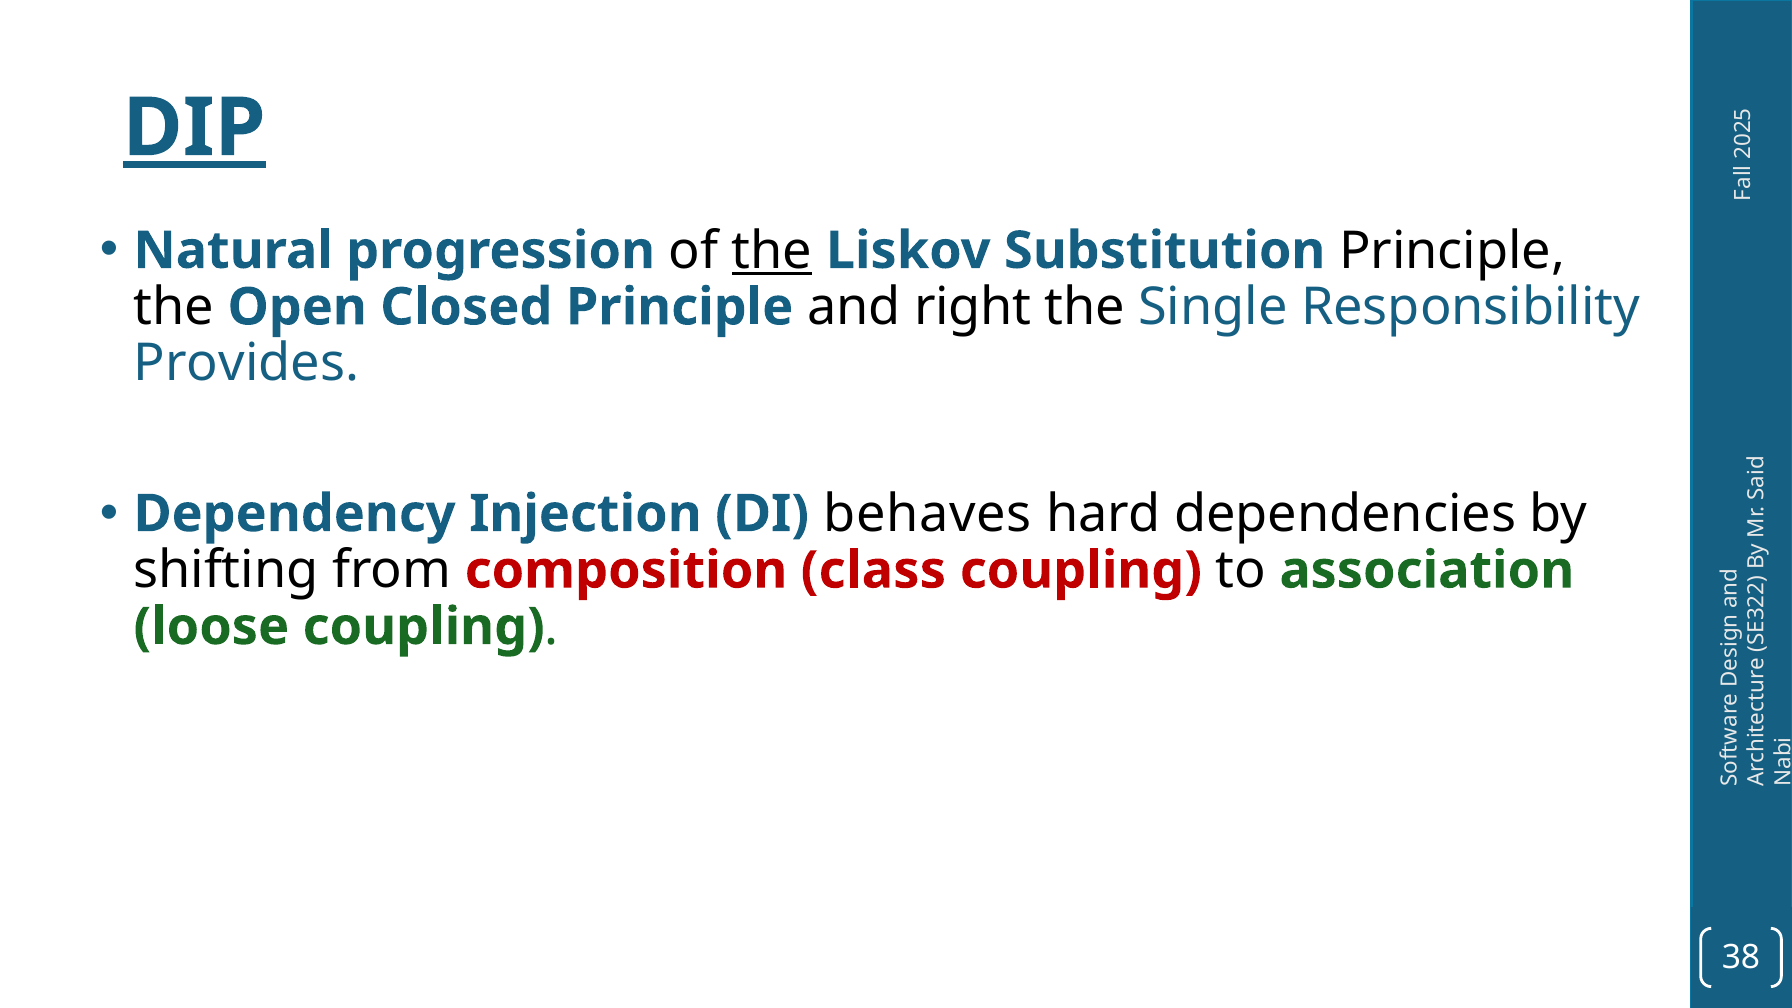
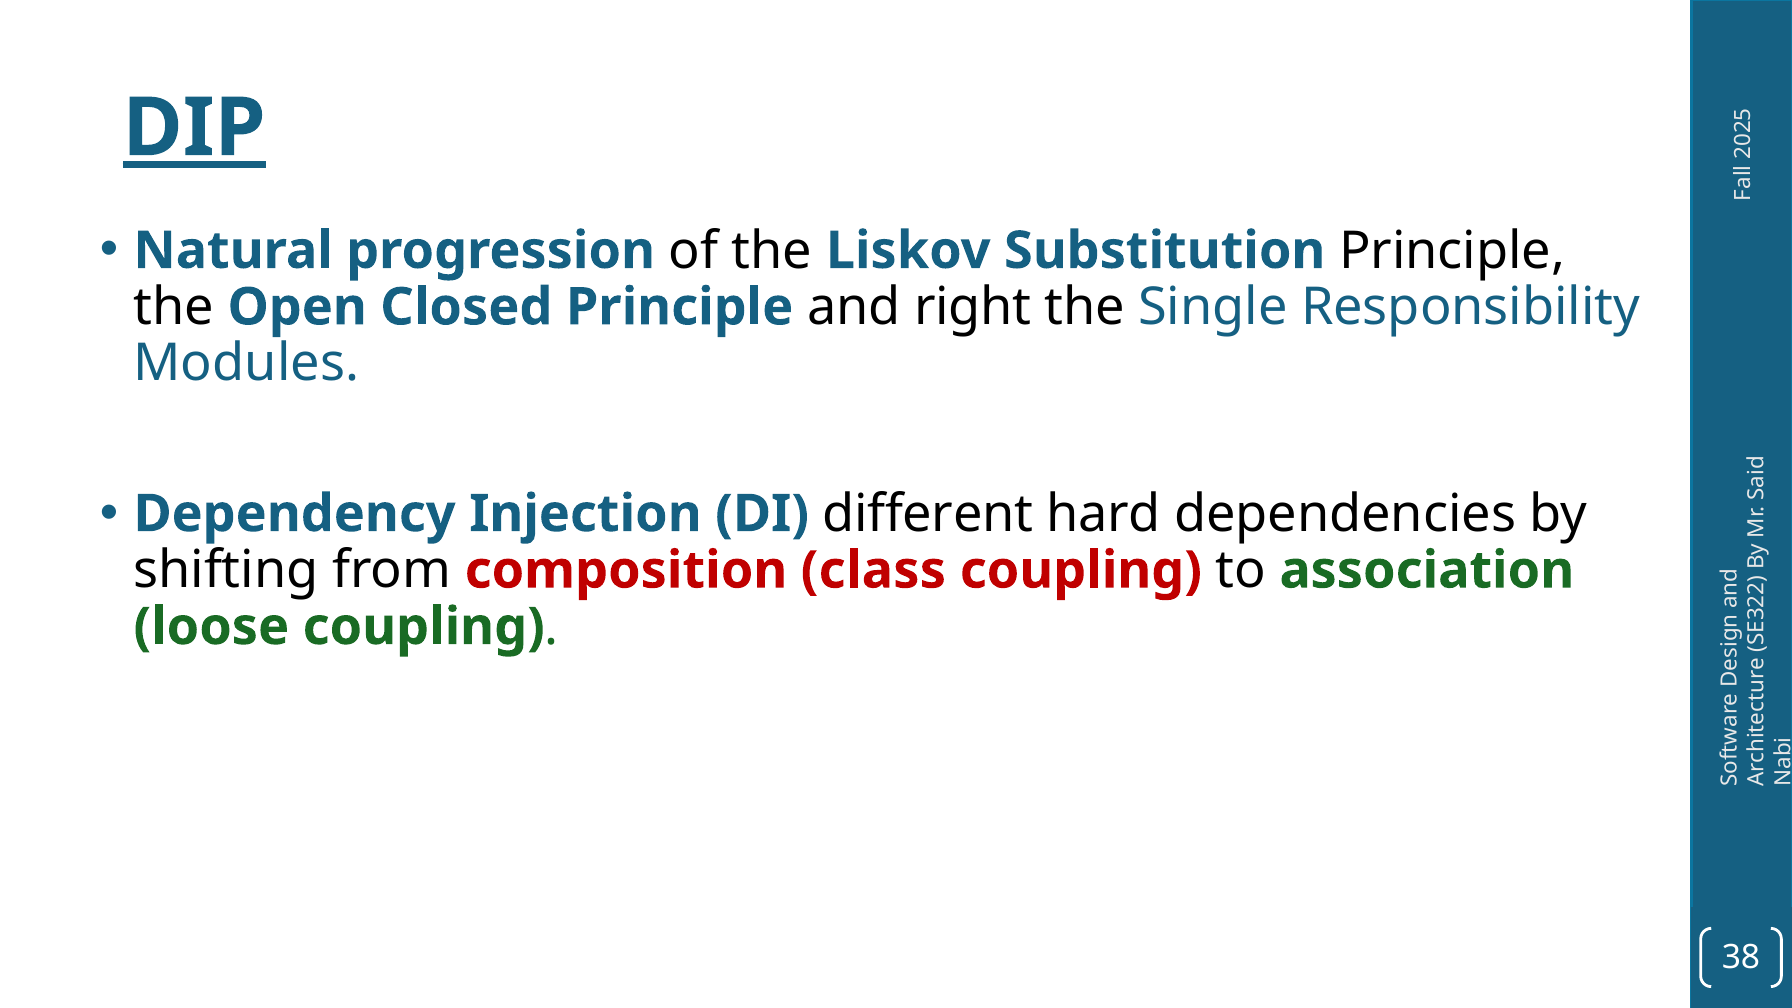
the underline: present -> none (772, 251)
Provides: Provides -> Modules (247, 364)
behaves: behaves -> different (928, 514)
